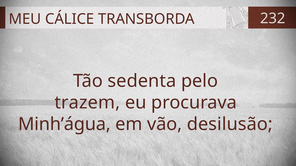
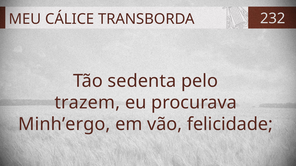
Minh’água: Minh’água -> Minh’ergo (64, 125)
desilusão: desilusão -> felicidade (230, 125)
